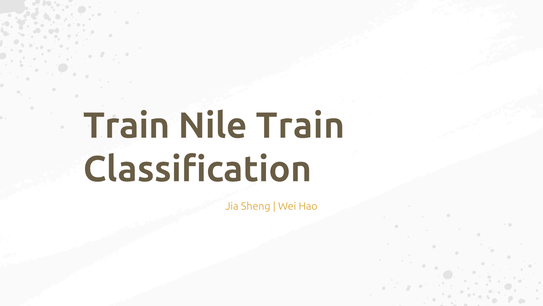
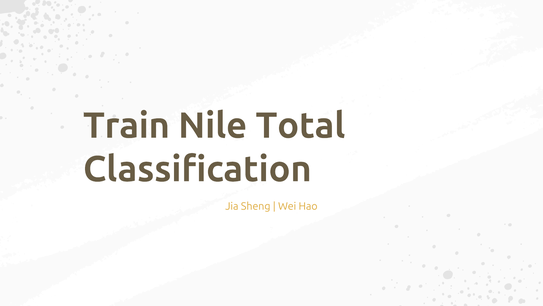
Nile Train: Train -> Total (300, 125)
